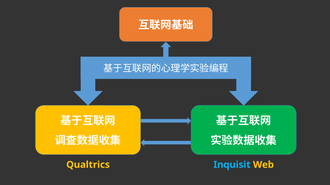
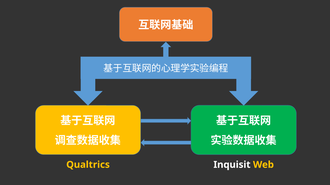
Inquisit colour: light blue -> white (232, 165)
